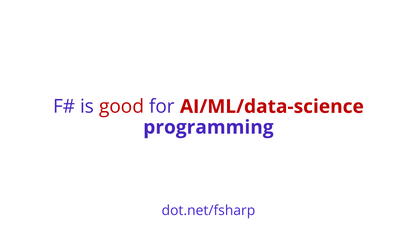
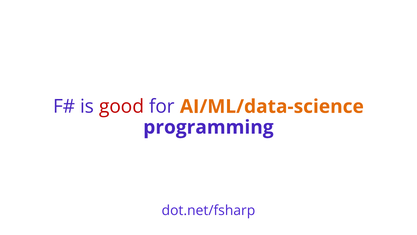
AI/ML/data-science colour: red -> orange (272, 106)
